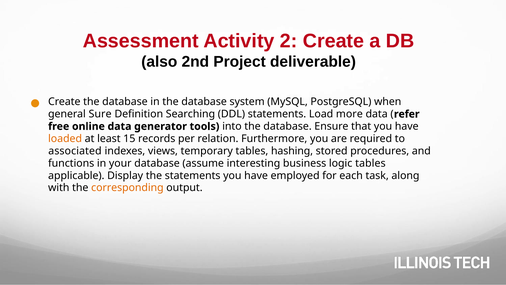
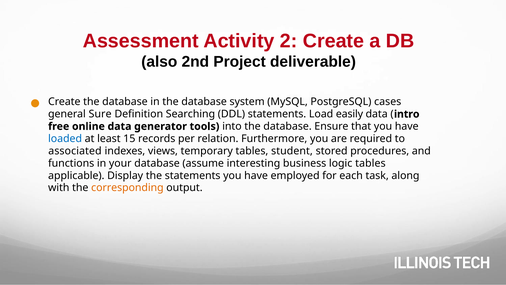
when: when -> cases (388, 102)
more: more -> easily (349, 114)
refer: refer -> intro (407, 114)
loaded colour: orange -> blue (65, 139)
hashing: hashing -> student (292, 151)
